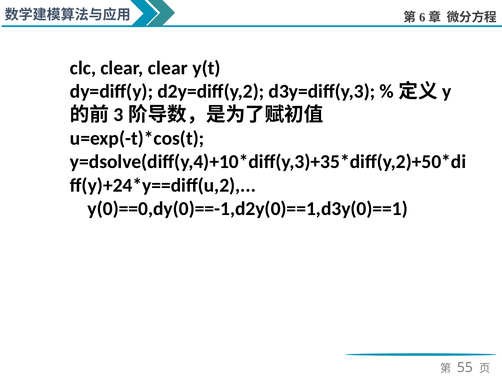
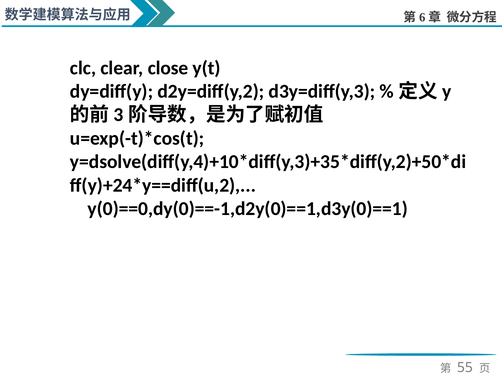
clear clear: clear -> close (168, 68)
